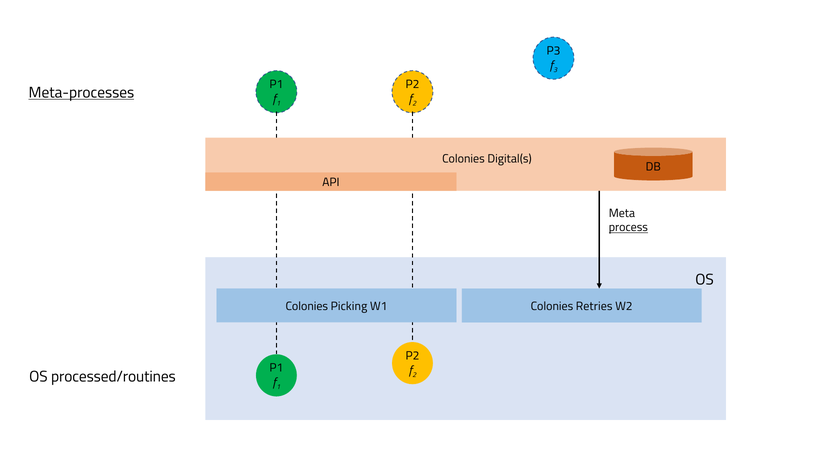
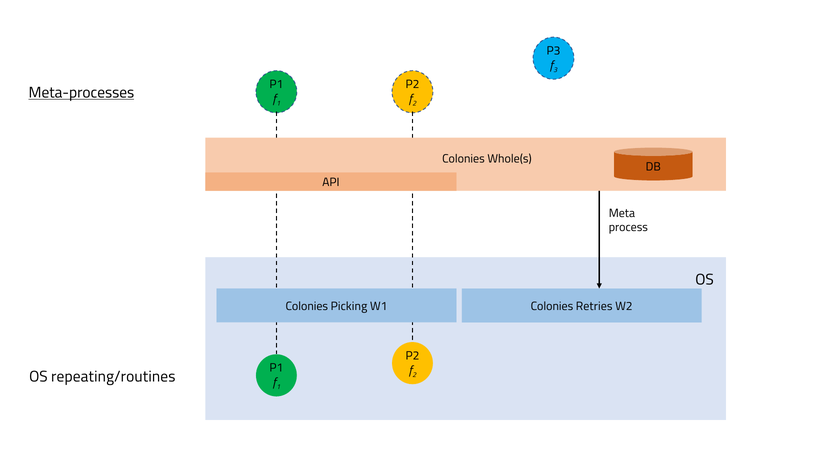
Digital(s: Digital(s -> Whole(s (510, 159)
process underline: present -> none (628, 228)
processed/routines: processed/routines -> repeating/routines (113, 377)
